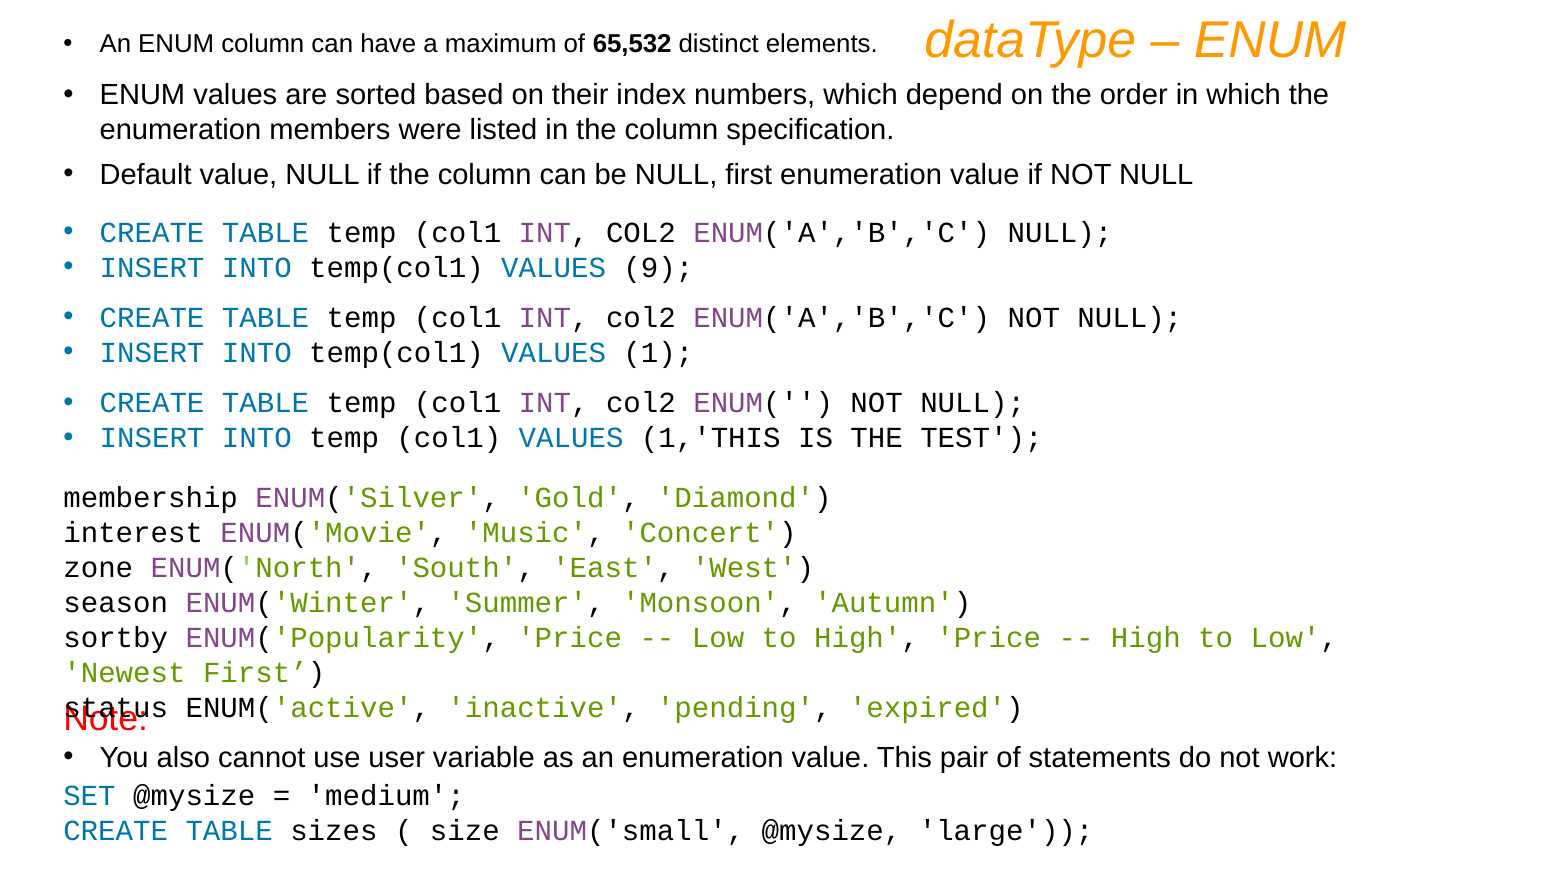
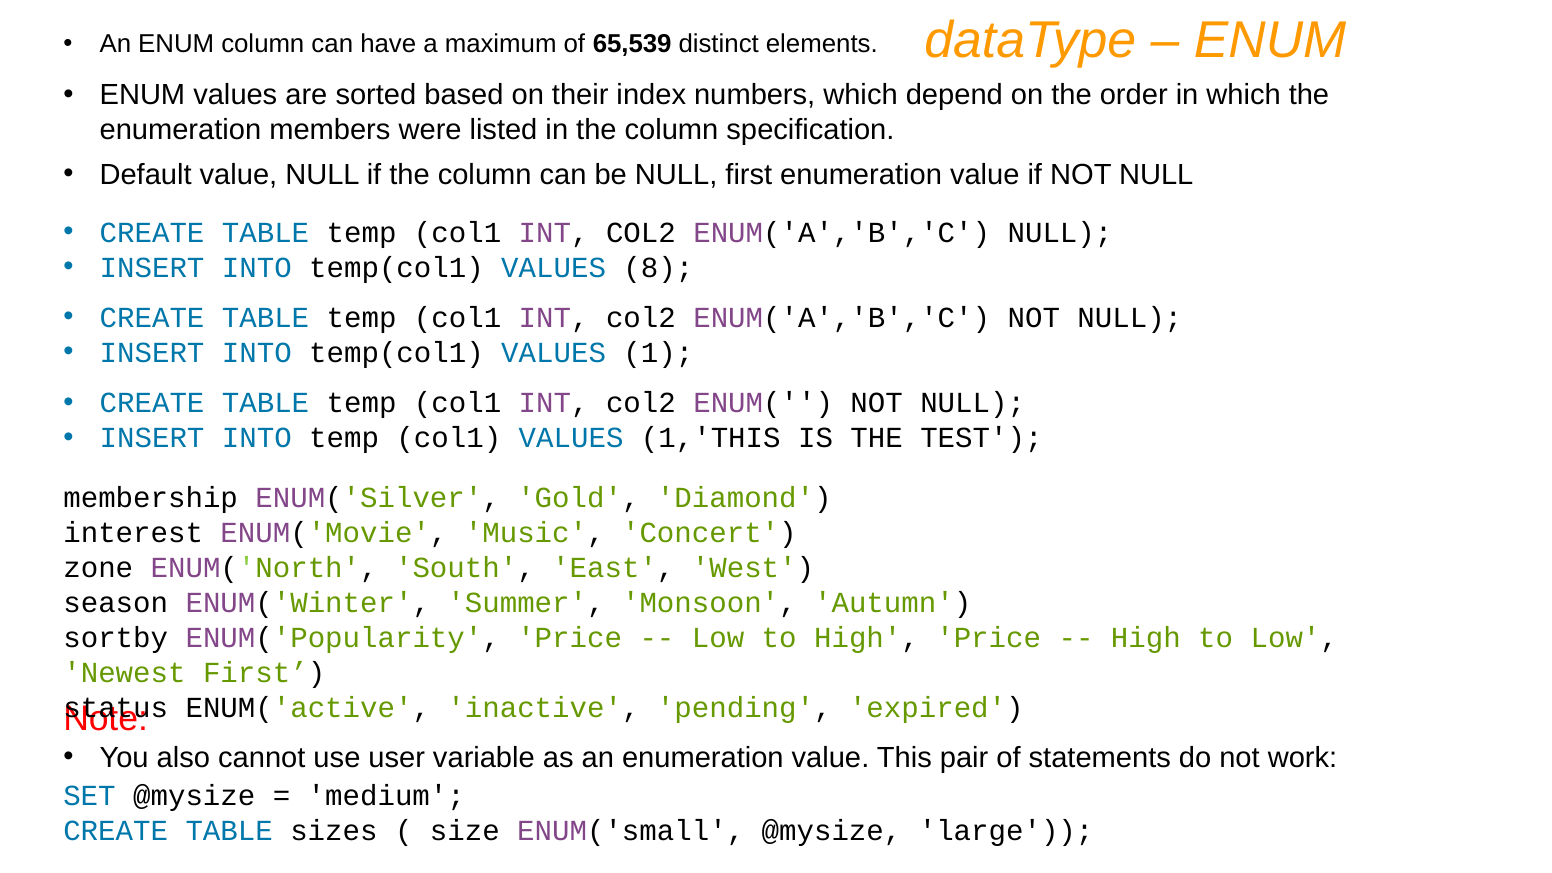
65,532: 65,532 -> 65,539 (632, 44)
9: 9 -> 8 (658, 267)
